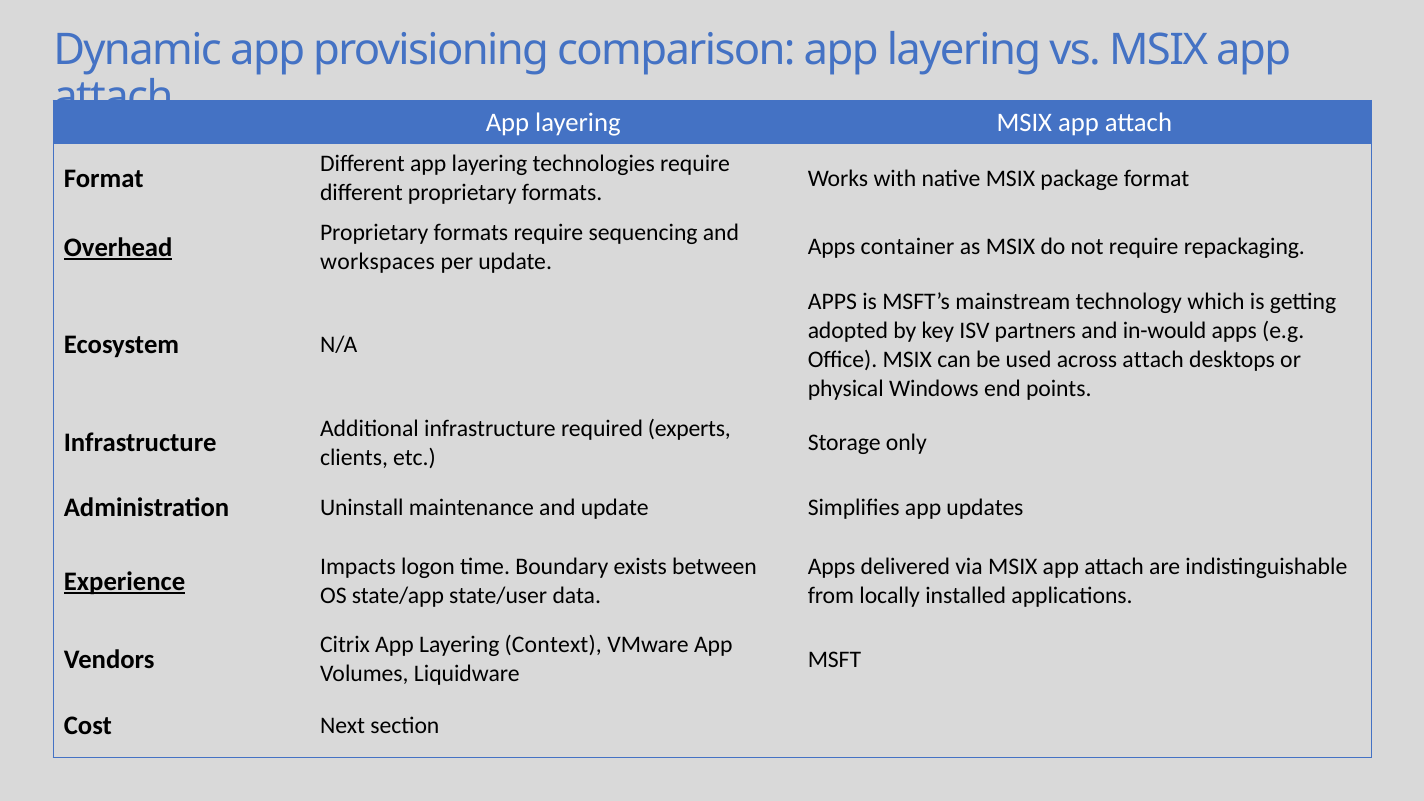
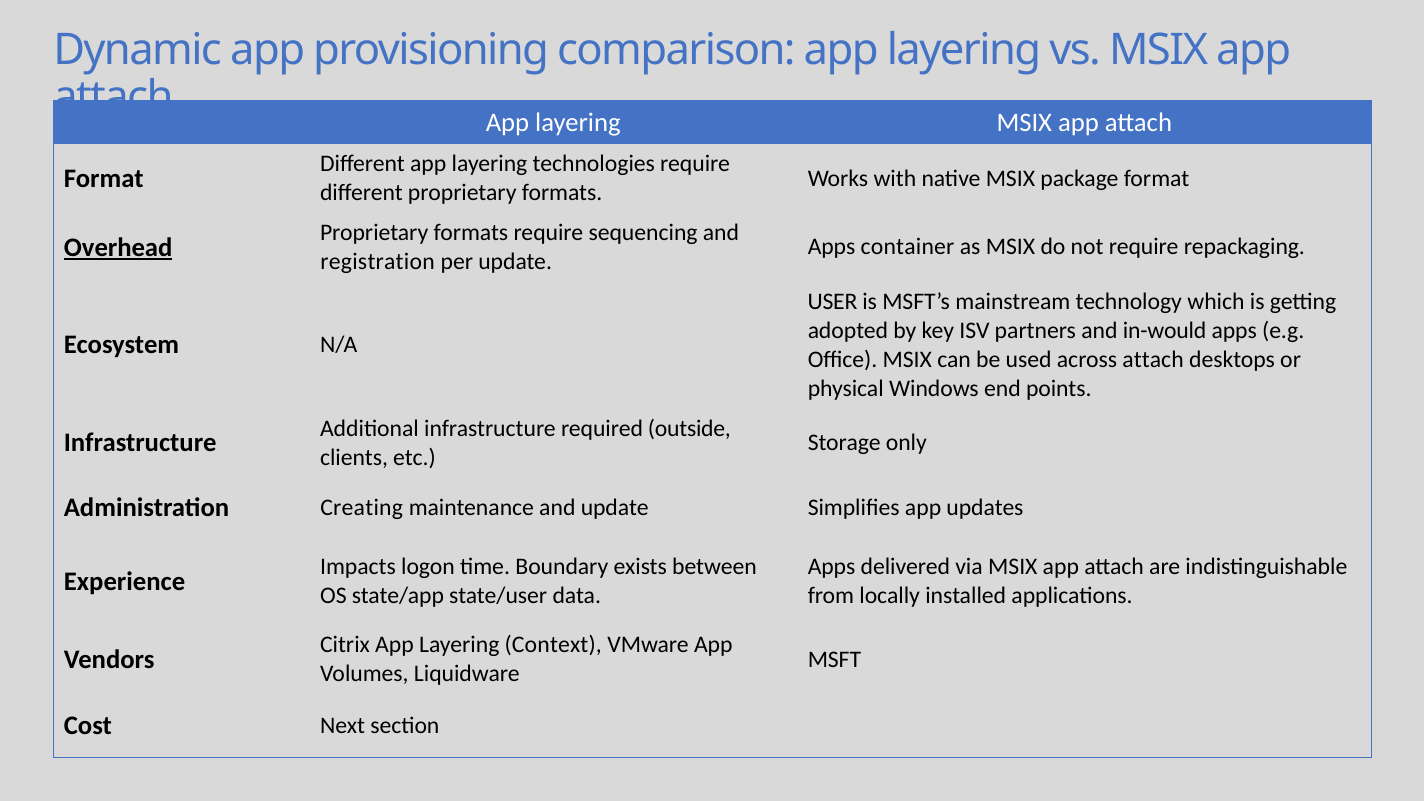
workspaces: workspaces -> registration (378, 262)
APPS: APPS -> USER (833, 301)
experts: experts -> outside (689, 428)
Uninstall: Uninstall -> Creating (362, 508)
Experience underline: present -> none (125, 582)
